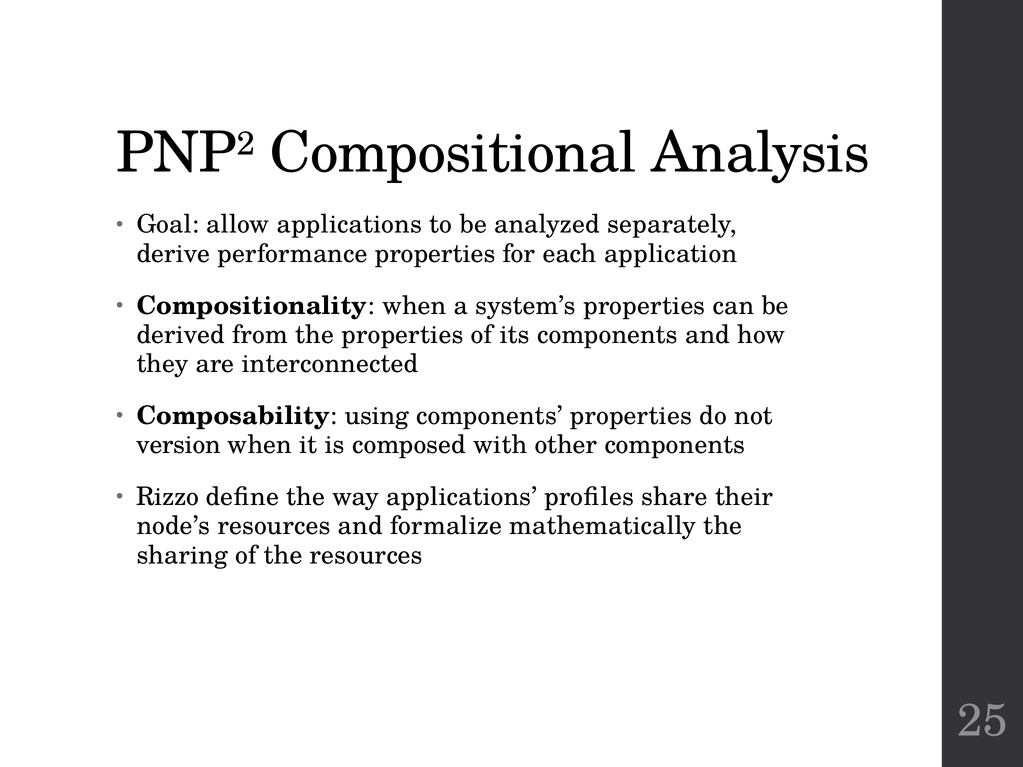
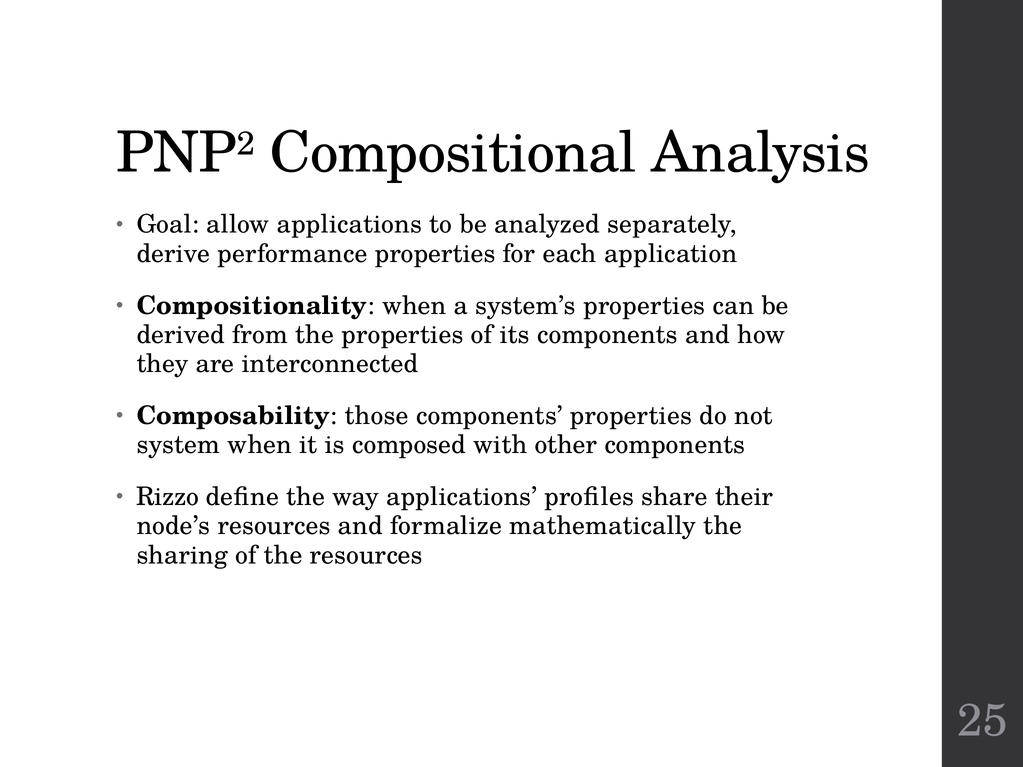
using: using -> those (377, 416)
version: version -> system (178, 445)
